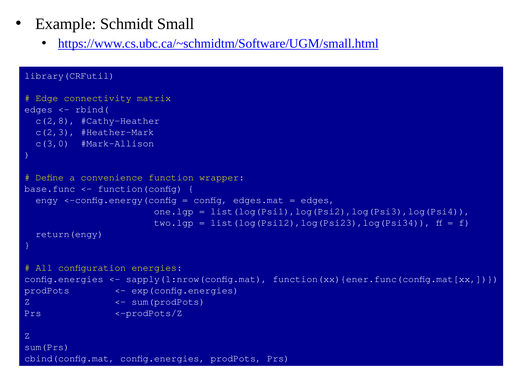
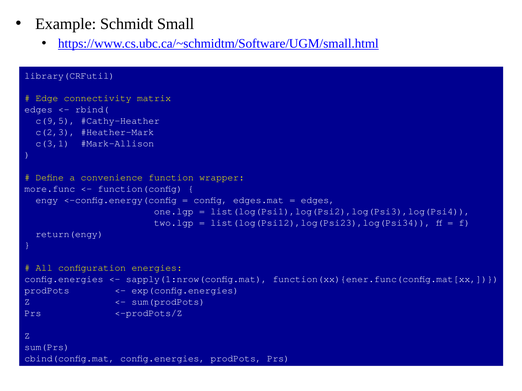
c(2,8: c(2,8 -> c(9,5 (55, 121)
c(3,0: c(3,0 -> c(3,1 (53, 144)
base.func: base.func -> more.func (50, 189)
